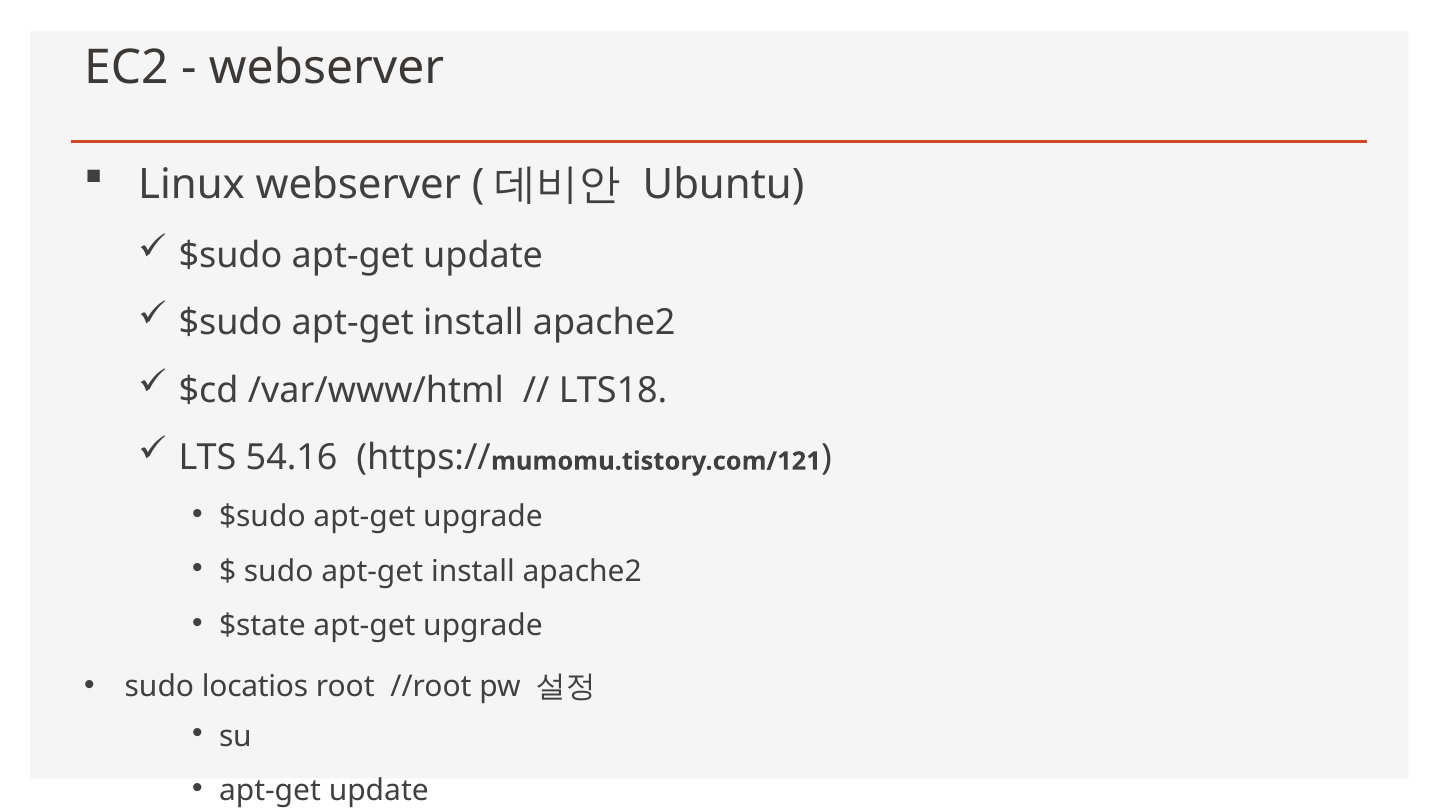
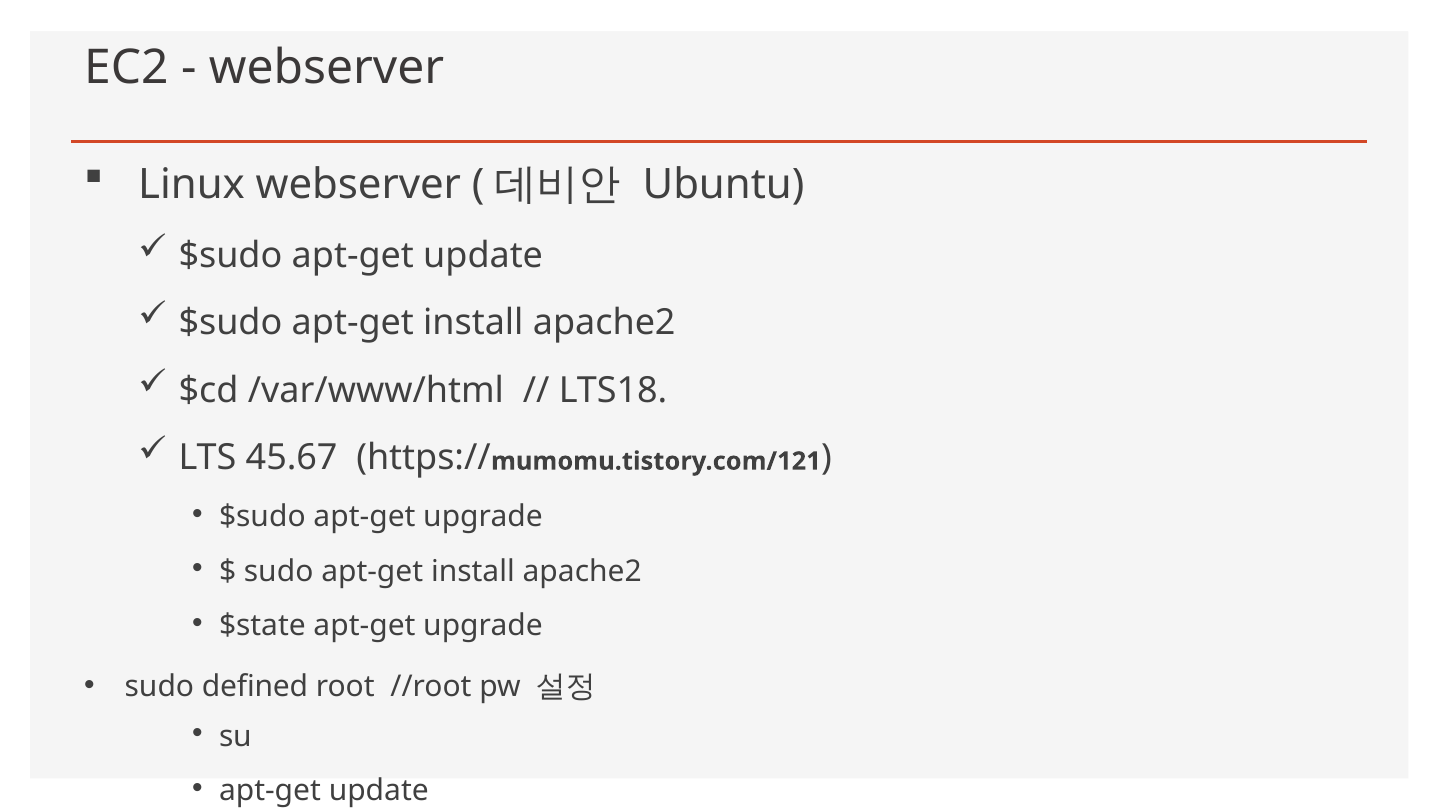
54.16: 54.16 -> 45.67 (292, 458)
locatios: locatios -> defined (255, 686)
